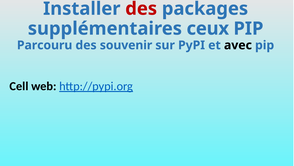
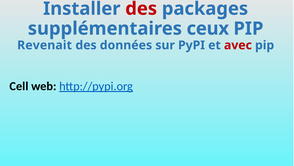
Parcouru: Parcouru -> Revenait (45, 45)
souvenir: souvenir -> données (126, 45)
avec colour: black -> red (238, 45)
